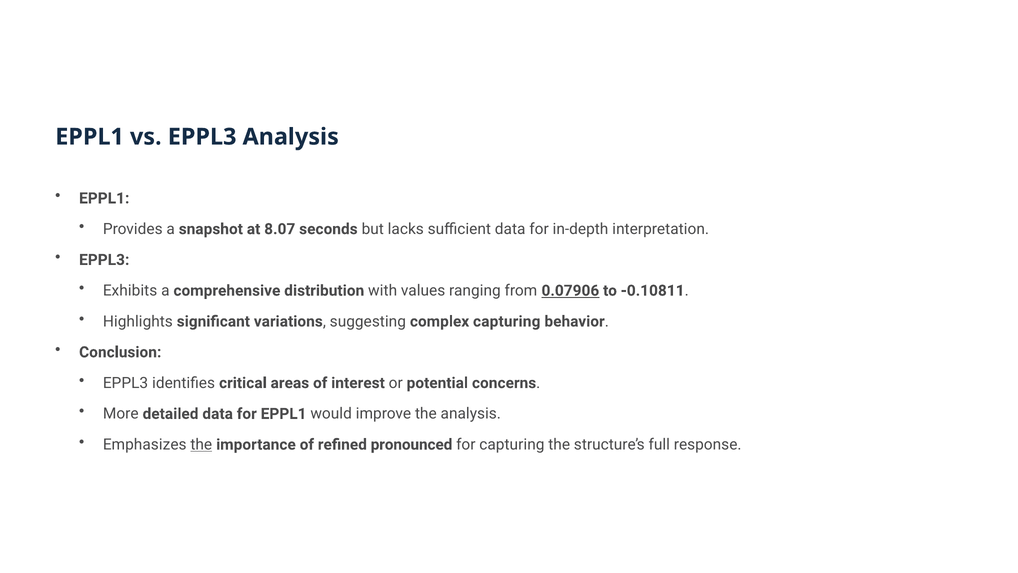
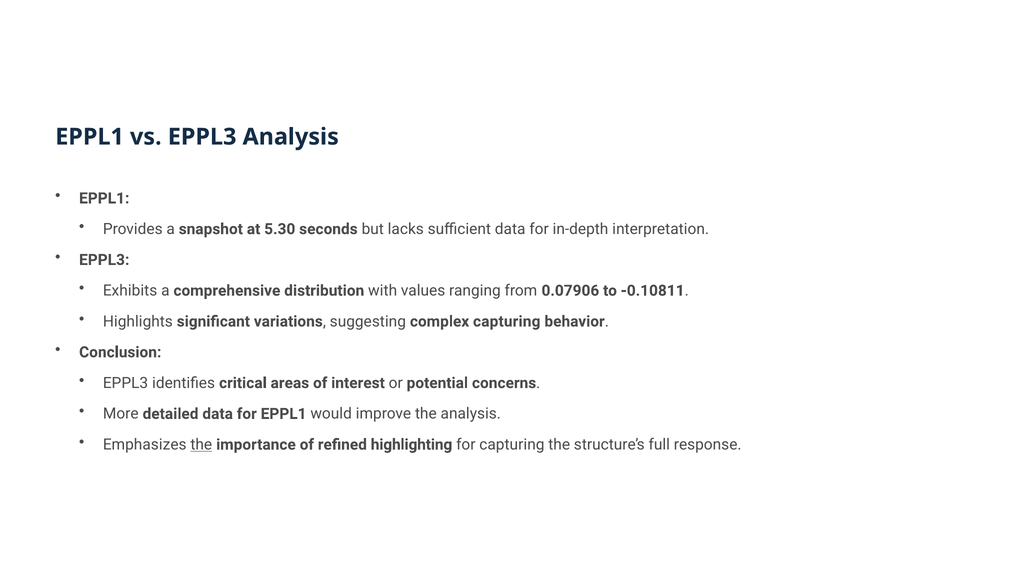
8.07: 8.07 -> 5.30 (280, 229)
0.07906 underline: present -> none (570, 290)
pronounced: pronounced -> highlighting (412, 444)
